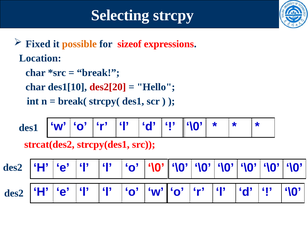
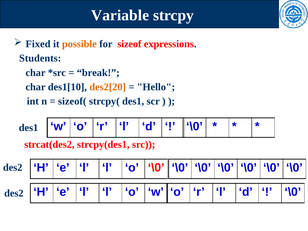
Selecting: Selecting -> Variable (120, 15)
Location: Location -> Students (40, 58)
des2[20 colour: red -> orange (108, 87)
break(: break( -> sizeof( (72, 101)
